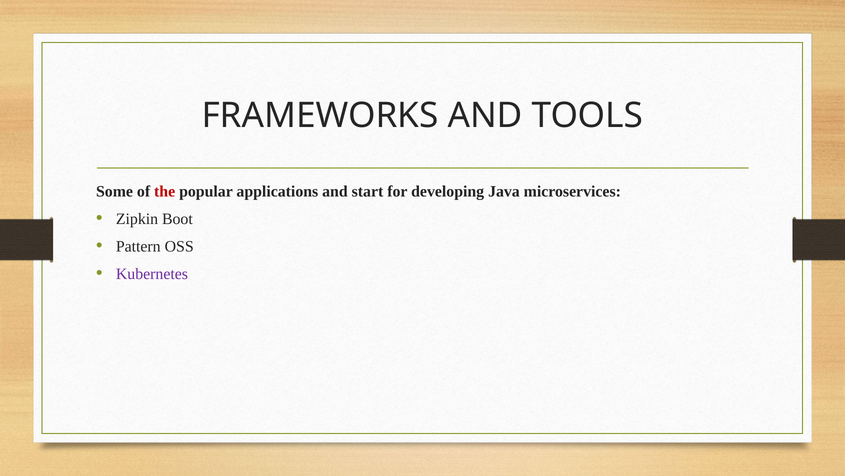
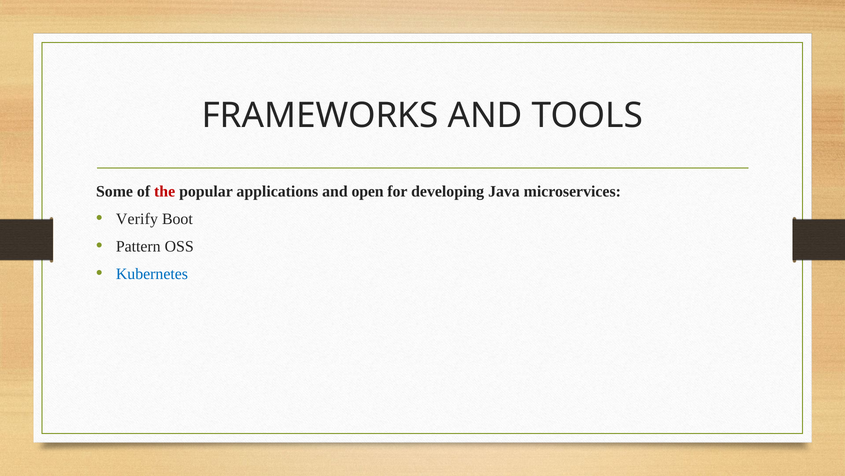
start: start -> open (368, 191)
Zipkin: Zipkin -> Verify (137, 218)
Kubernetes colour: purple -> blue (152, 273)
